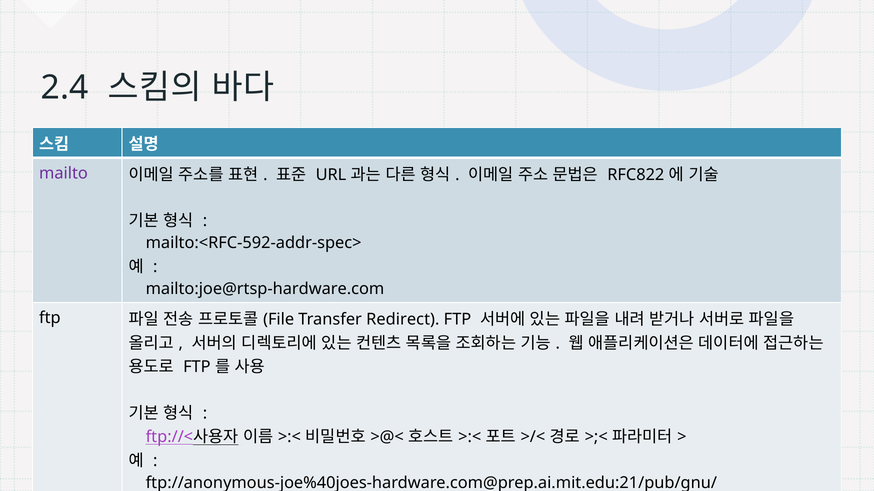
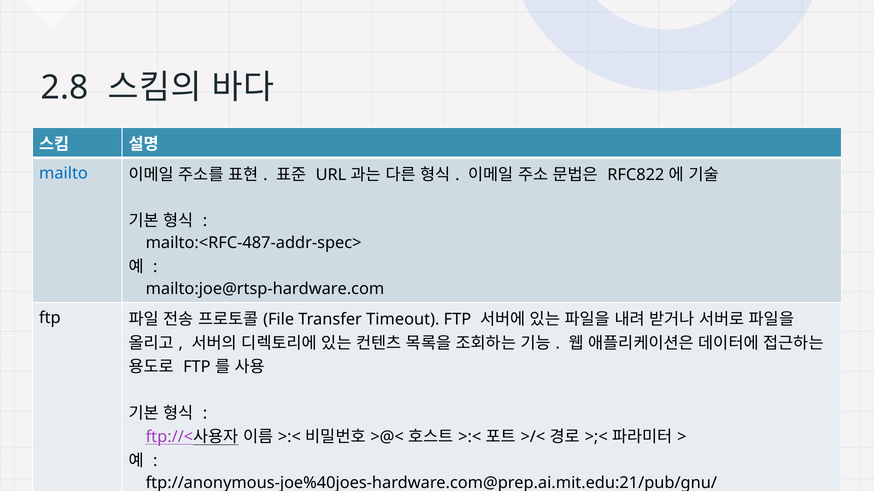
2.4: 2.4 -> 2.8 (65, 88)
mailto colour: purple -> blue (63, 173)
mailto:<RFC-592-addr-spec>: mailto:<RFC-592-addr-spec> -> mailto:<RFC-487-addr-spec> (254, 243)
Redirect: Redirect -> Timeout (403, 320)
